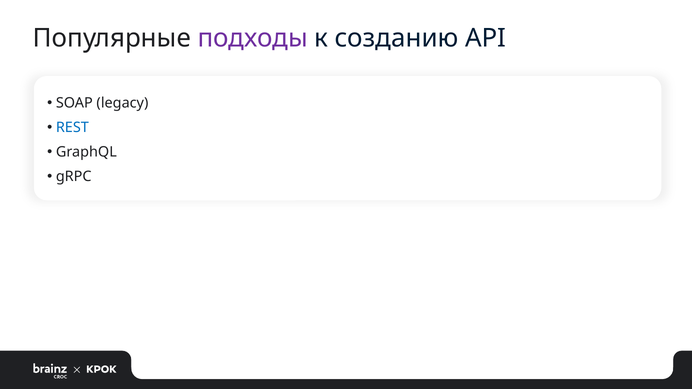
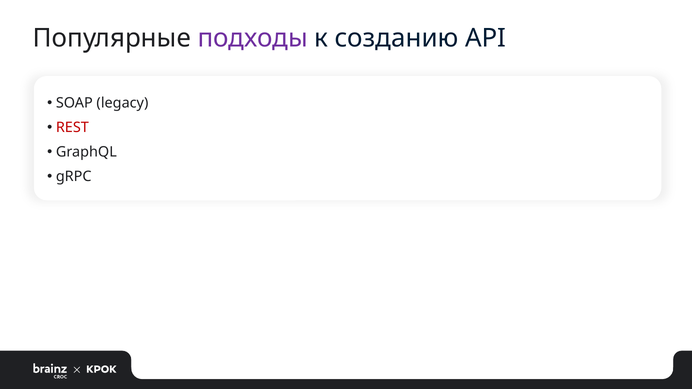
REST colour: blue -> red (72, 128)
